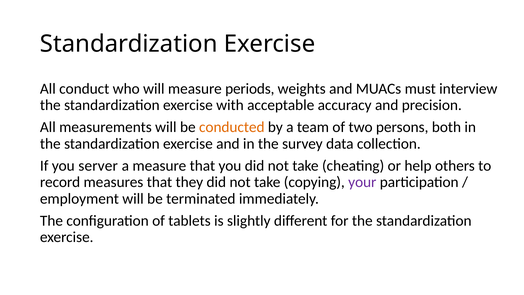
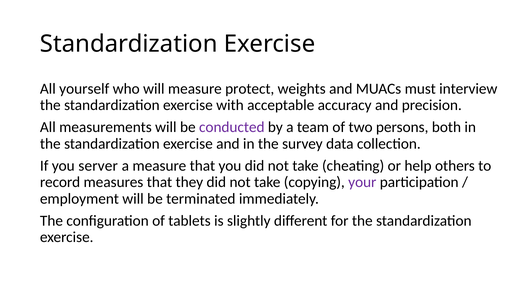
conduct: conduct -> yourself (84, 89)
periods: periods -> protect (250, 89)
conducted colour: orange -> purple (232, 127)
